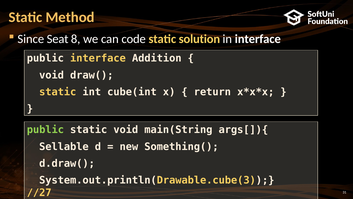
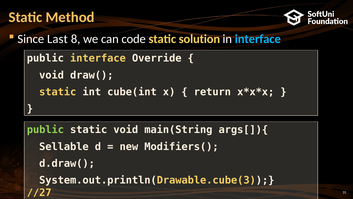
Seat: Seat -> Last (57, 39)
interface colour: white -> light blue (258, 39)
Addition: Addition -> Override (157, 58)
Something(: Something( -> Modifiers( (181, 146)
